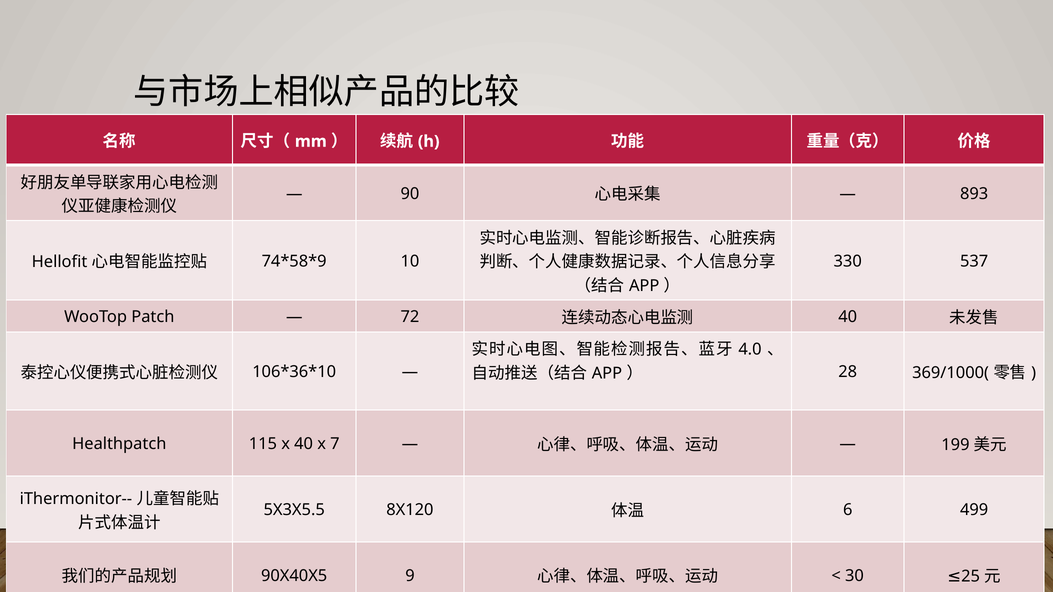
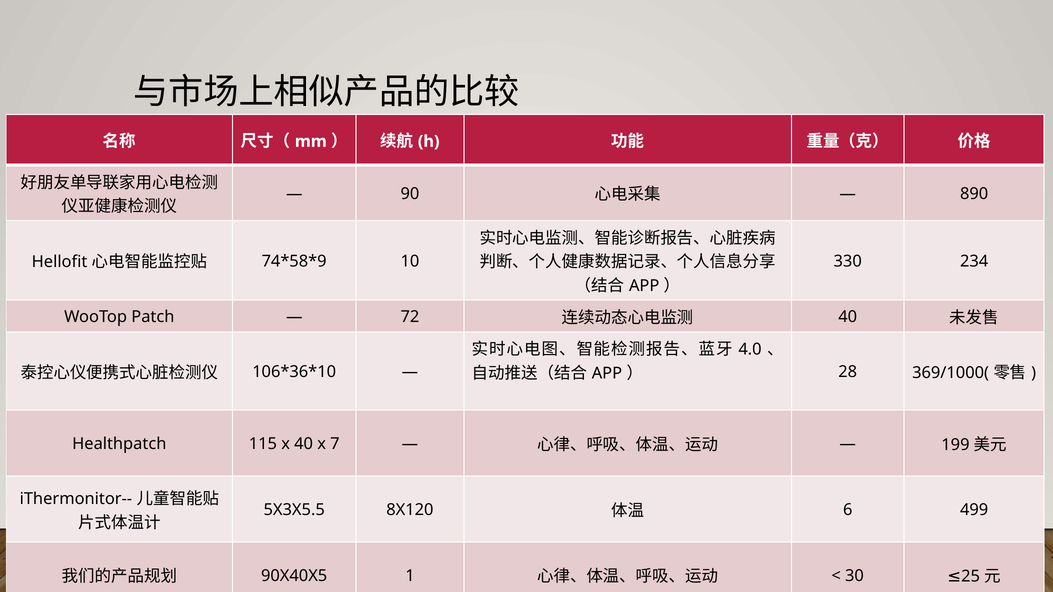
893: 893 -> 890 (974, 194)
537: 537 -> 234 (974, 261)
9: 9 -> 1 (410, 576)
